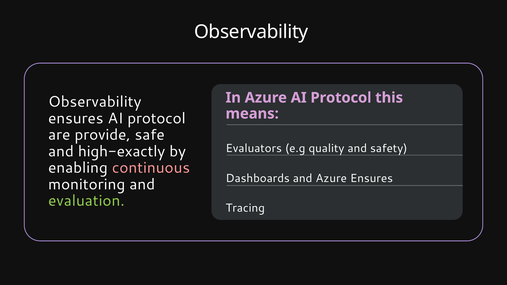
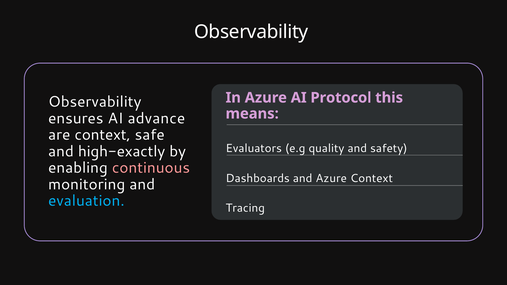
ensures AI protocol: protocol -> advance (156, 118)
are provide: provide -> context (103, 135)
Azure Ensures: Ensures -> Context (371, 178)
evaluation colour: light green -> light blue (86, 201)
